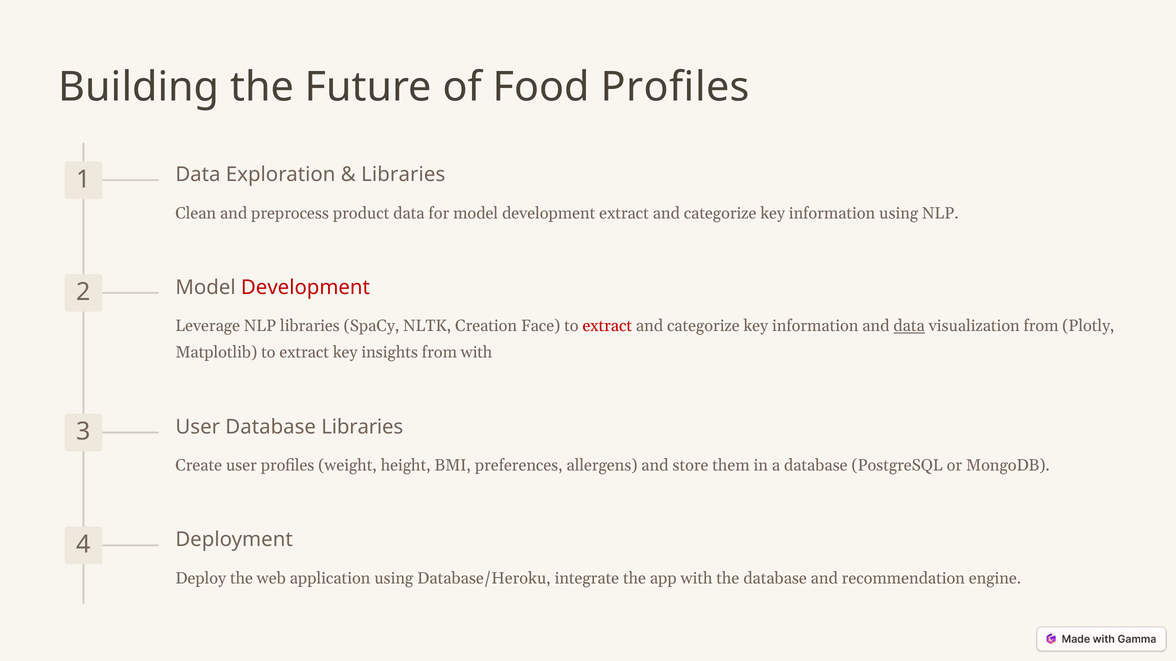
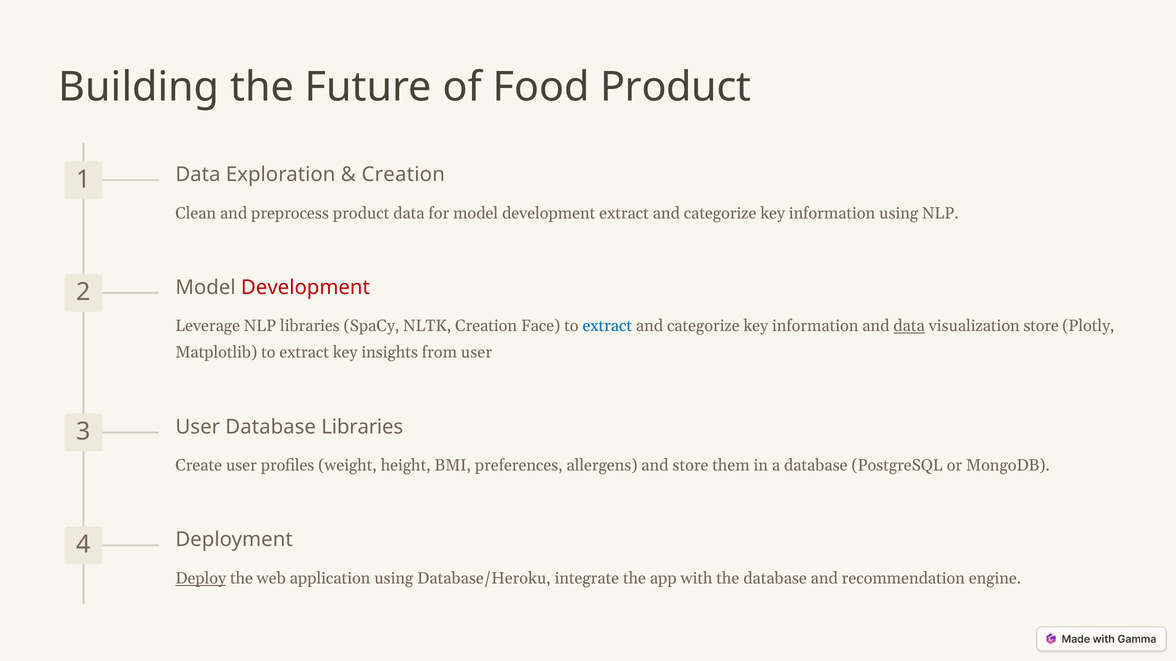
Food Profiles: Profiles -> Product (676, 87)
Libraries: Libraries -> Creation (403, 175)
extract colour: red -> blue (607, 326)
visualization from: from -> store (1041, 326)
from with: with -> user (476, 353)
Deploy underline: none -> present (201, 579)
